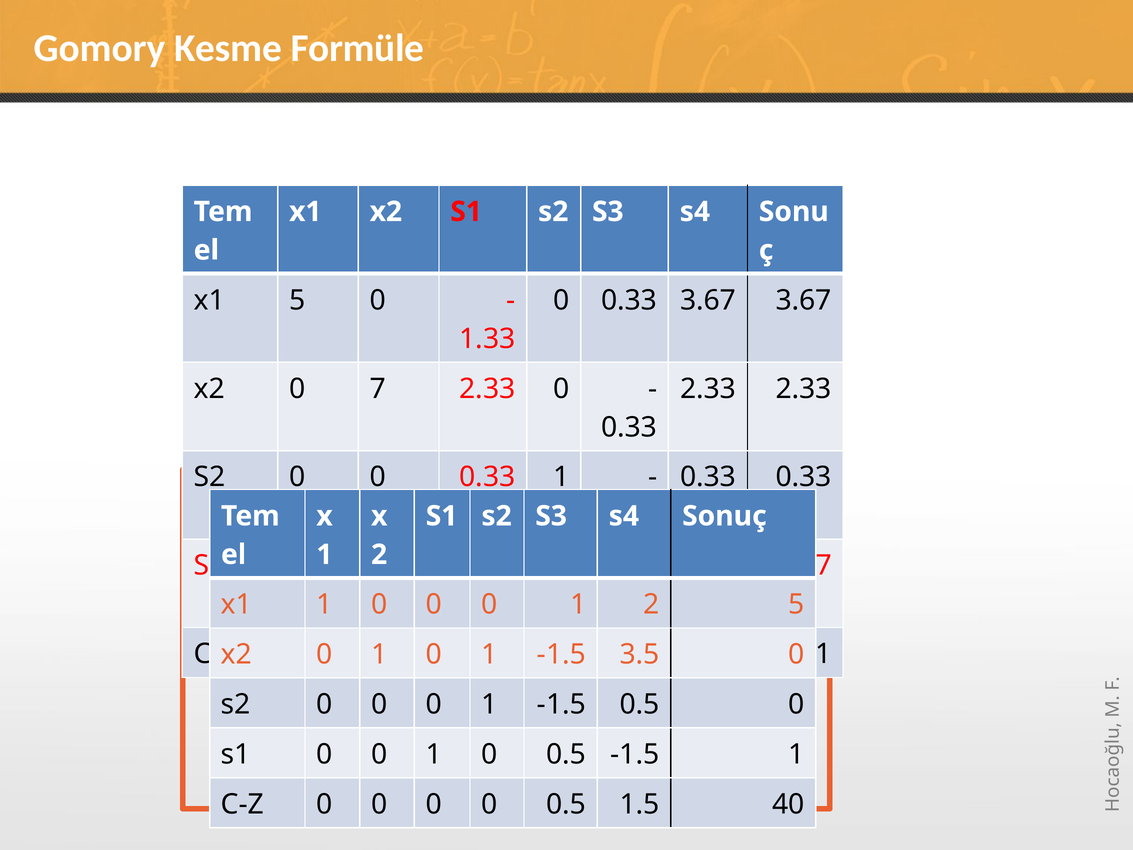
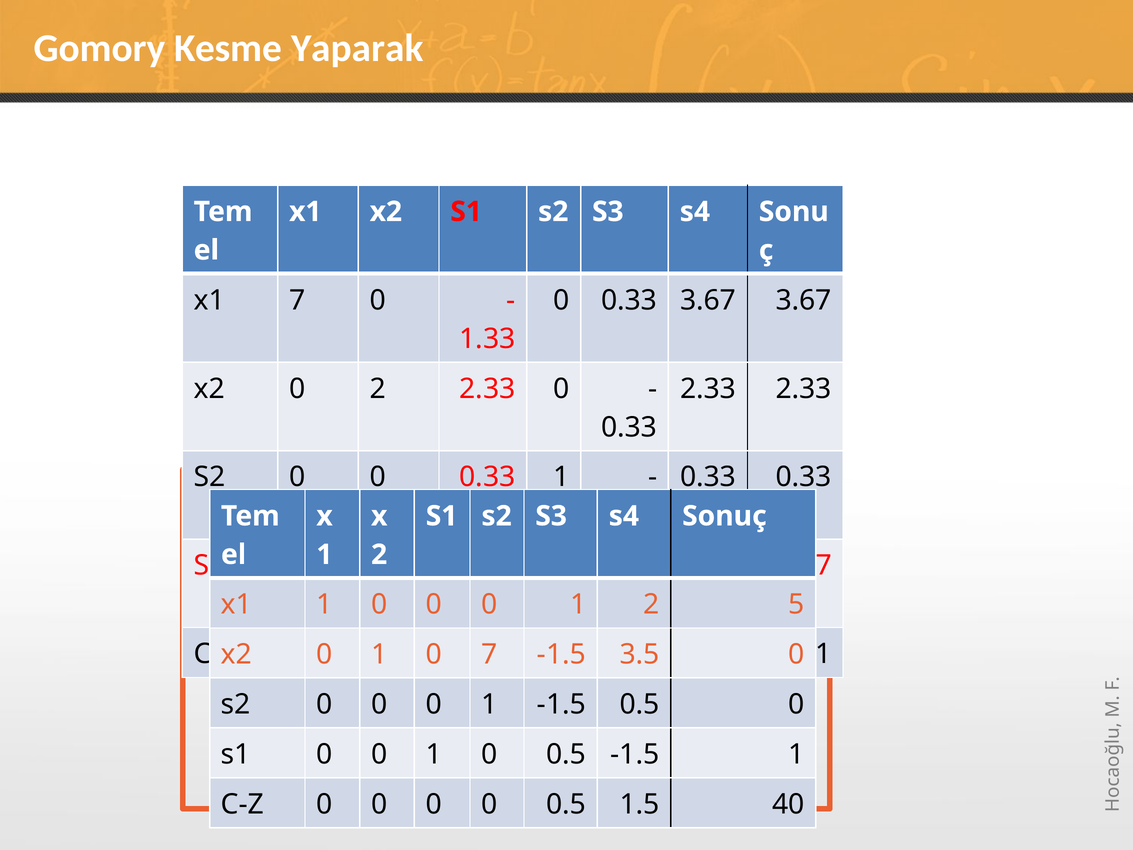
Formüle: Formüle -> Yaparak (357, 48)
x1 5: 5 -> 7 (297, 300)
0 7: 7 -> 2 (378, 389)
1: 1 -> 7 (489, 654)
